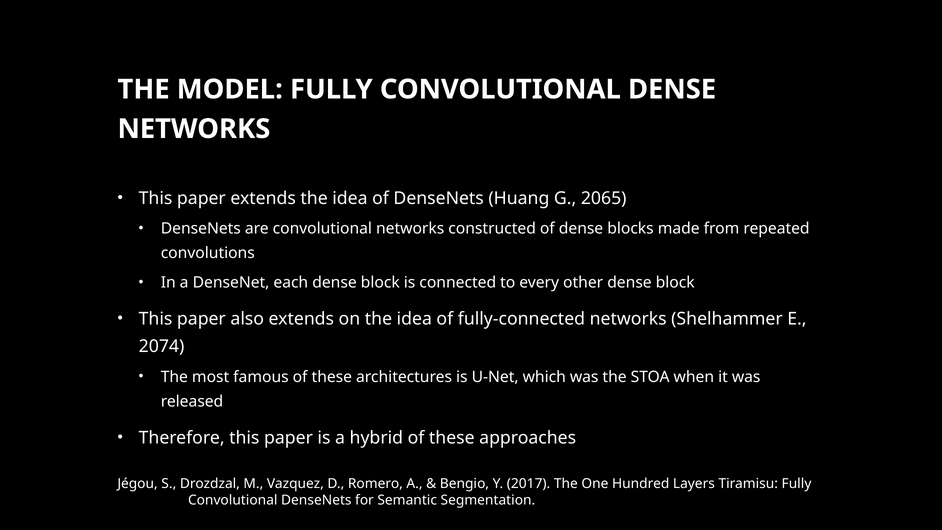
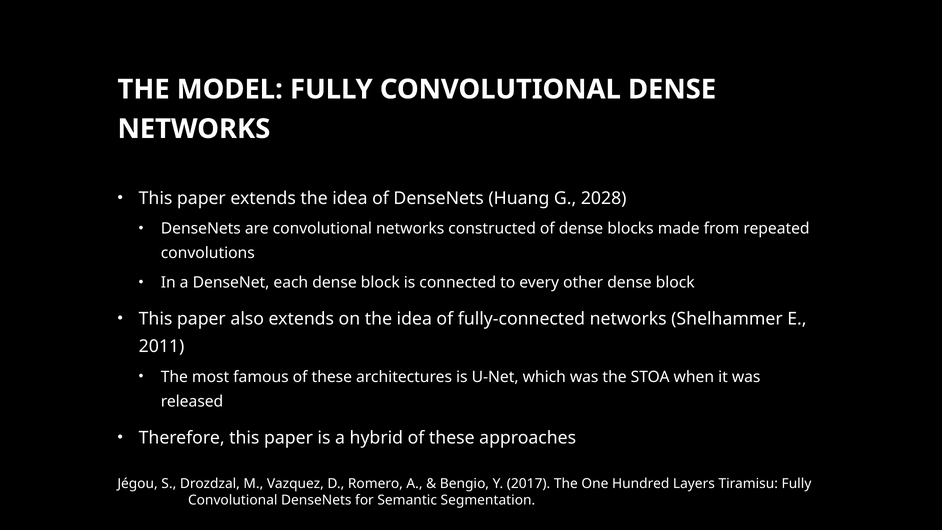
2065: 2065 -> 2028 (604, 198)
2074: 2074 -> 2011 (162, 346)
